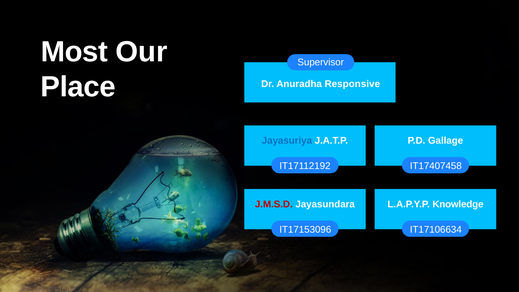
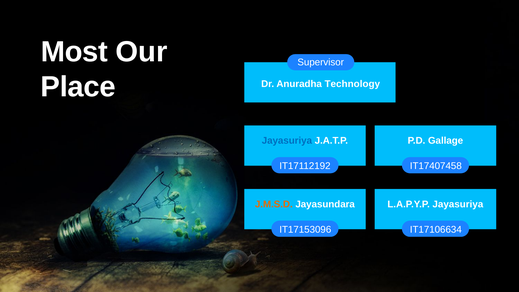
Responsive: Responsive -> Technology (352, 84)
J.M.S.D colour: red -> orange (274, 204)
L.A.P.Y.P Knowledge: Knowledge -> Jayasuriya (458, 204)
